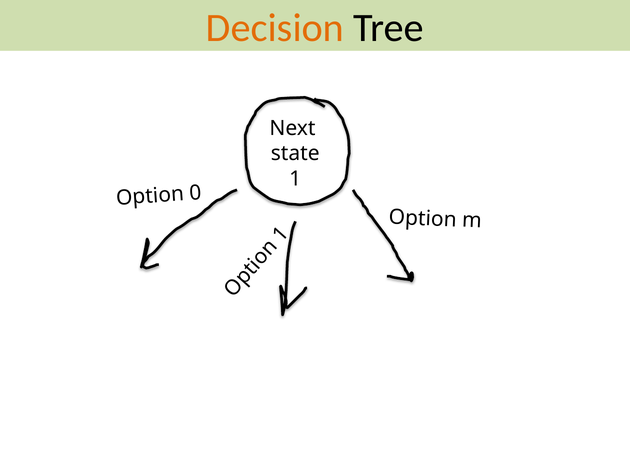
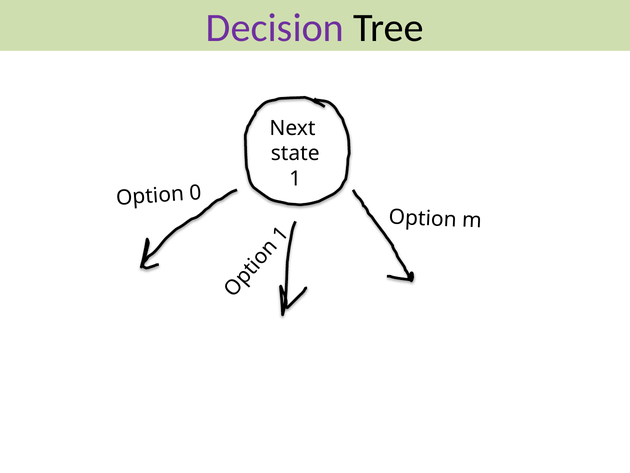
Decision colour: orange -> purple (275, 28)
